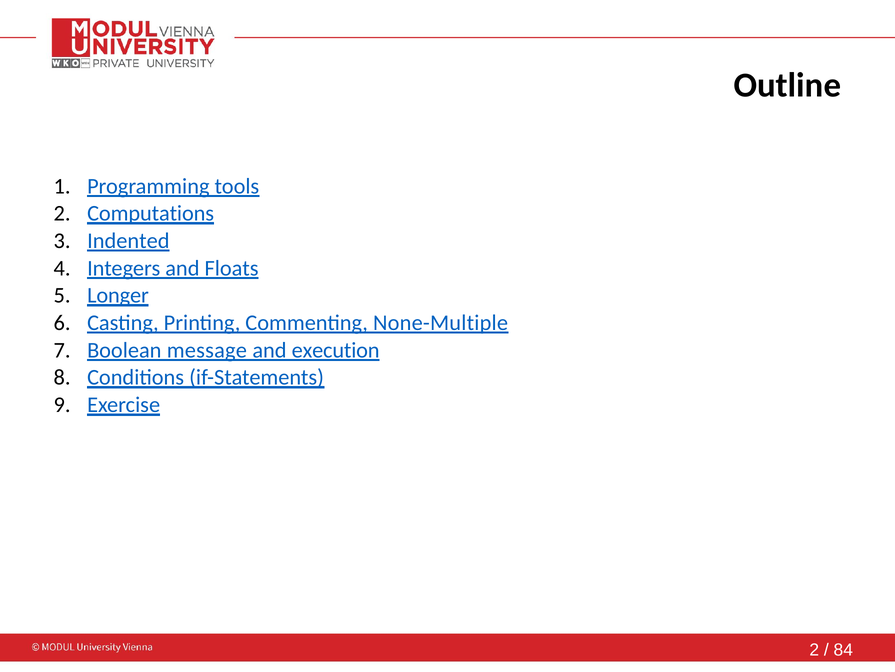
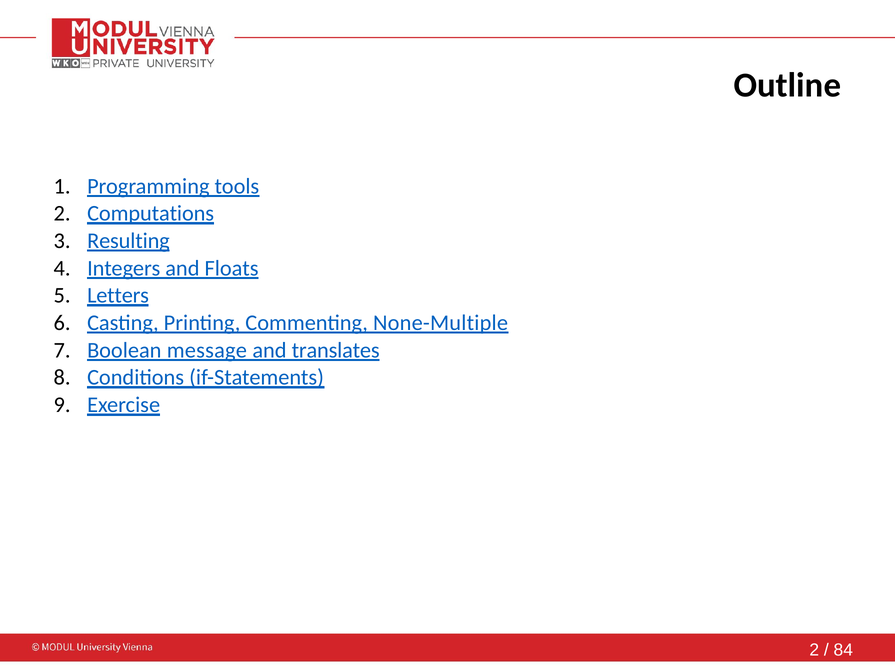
Indented: Indented -> Resulting (128, 241)
Longer: Longer -> Letters (118, 295)
execution: execution -> translates (336, 350)
